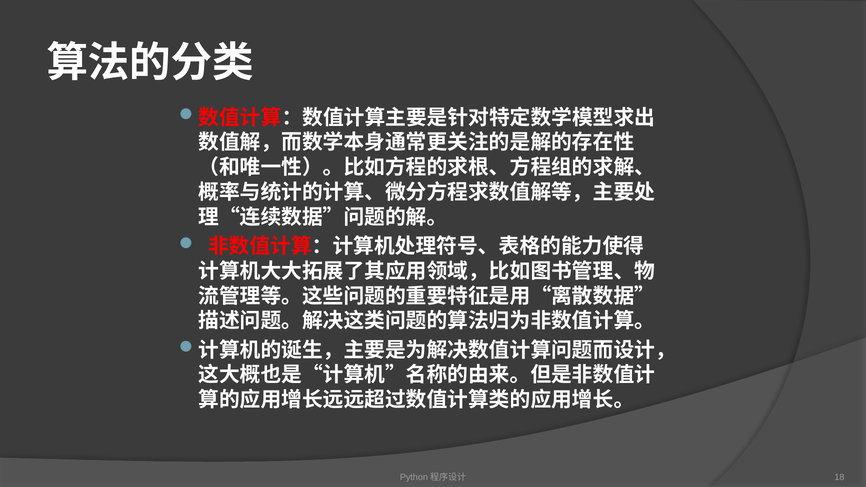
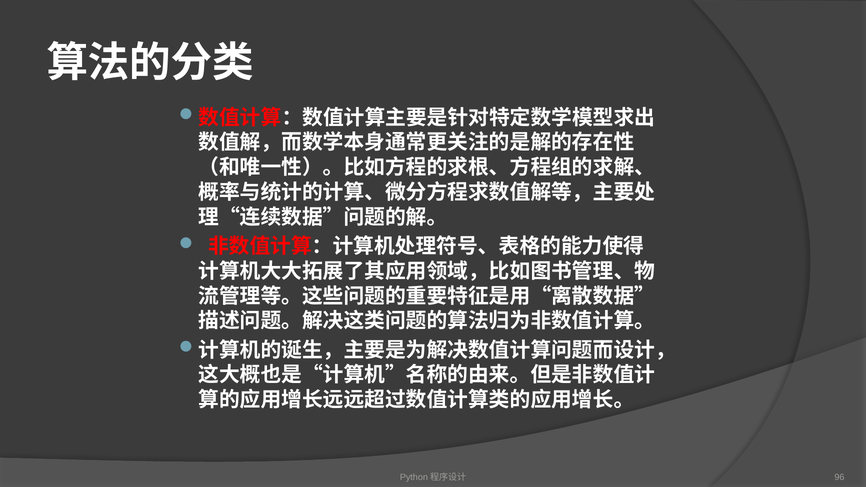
18: 18 -> 96 (839, 477)
